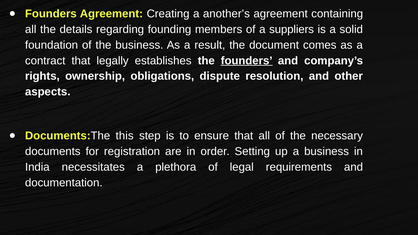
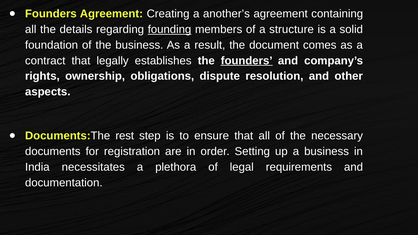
founding underline: none -> present (170, 29)
suppliers: suppliers -> structure (292, 29)
this: this -> rest (125, 136)
